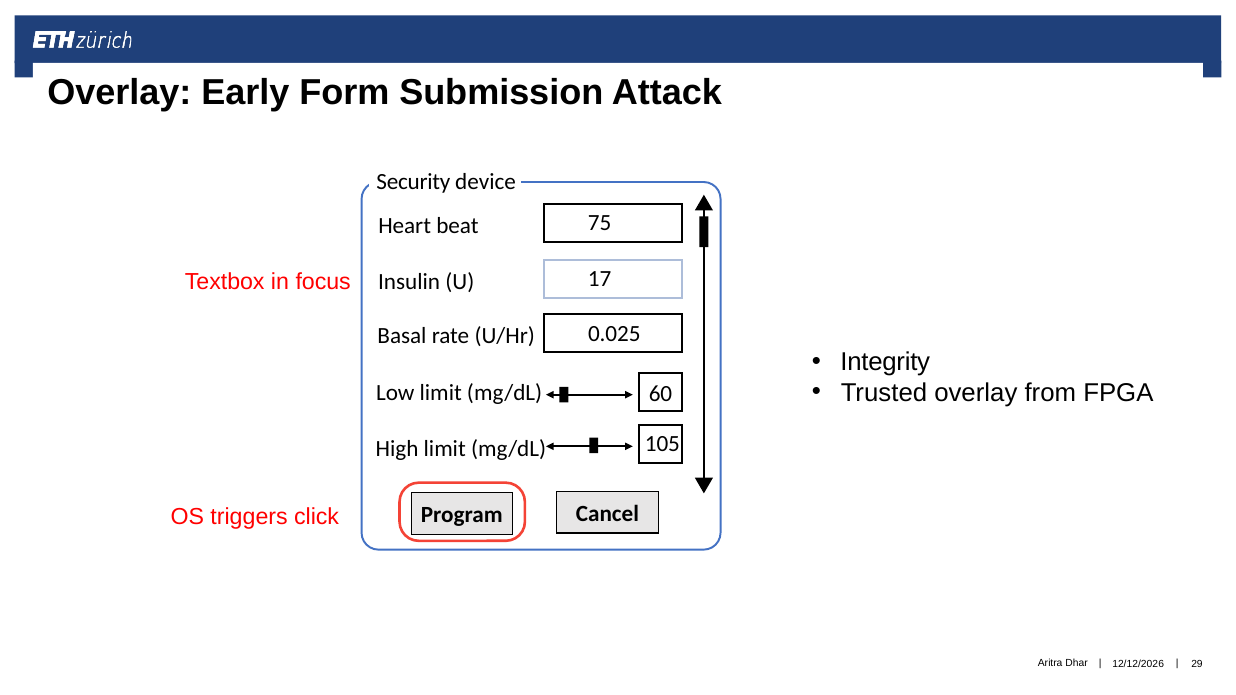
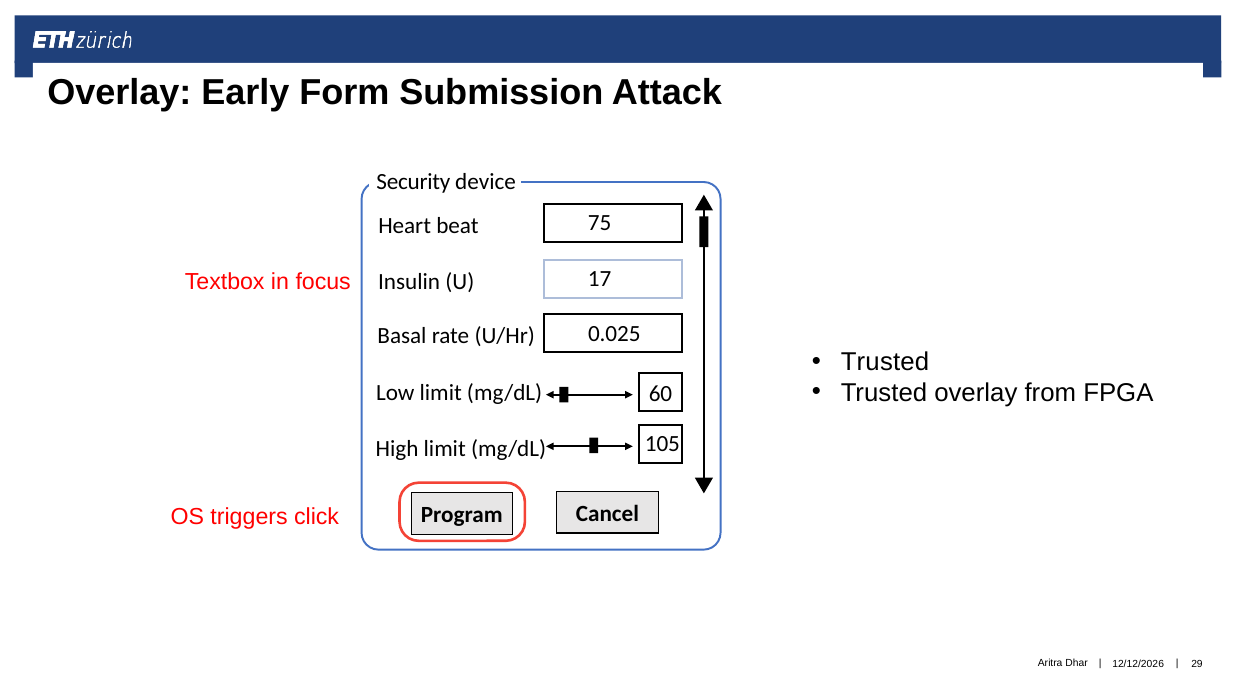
Integrity: Integrity -> Trusted (885, 362)
